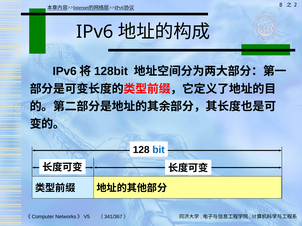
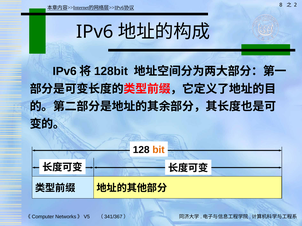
bit colour: blue -> orange (159, 150)
